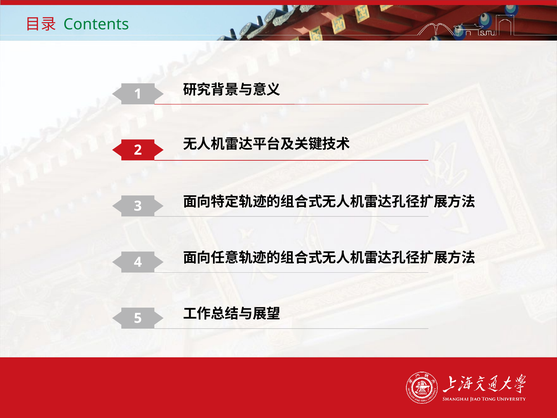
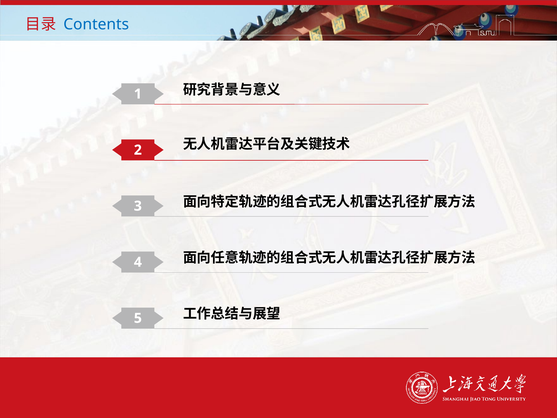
Contents colour: green -> blue (96, 24)
